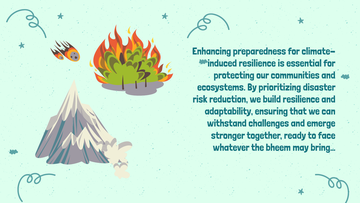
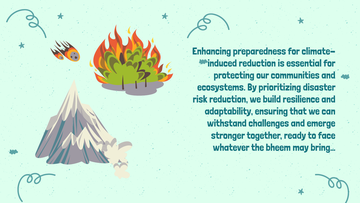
resilience: resilience -> reduction (257, 63)
